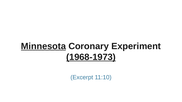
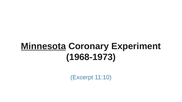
1968-1973 underline: present -> none (91, 57)
